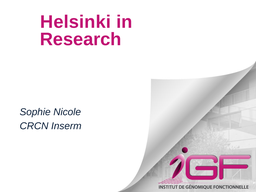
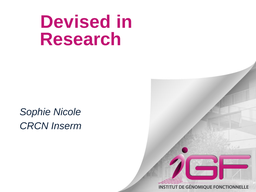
Helsinki: Helsinki -> Devised (76, 22)
